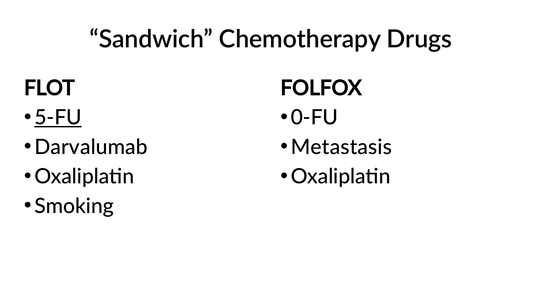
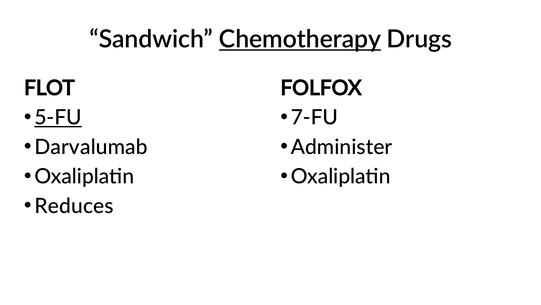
Chemotherapy underline: none -> present (300, 39)
0-FU: 0-FU -> 7-FU (314, 117)
Metastasis: Metastasis -> Administer (342, 147)
Smoking: Smoking -> Reduces (74, 206)
